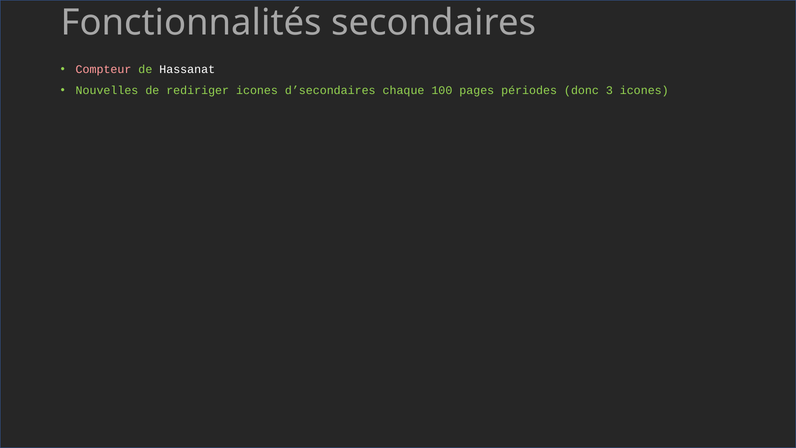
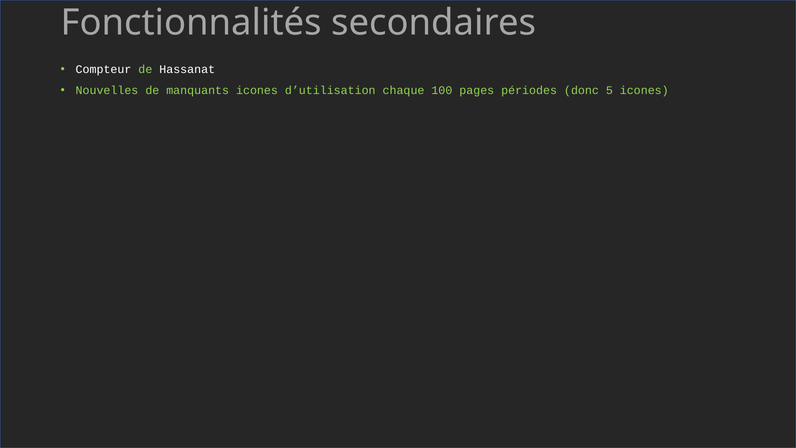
Compteur colour: pink -> white (103, 70)
rediriger: rediriger -> manquants (198, 90)
d’secondaires: d’secondaires -> d’utilisation (330, 90)
3: 3 -> 5 (609, 90)
